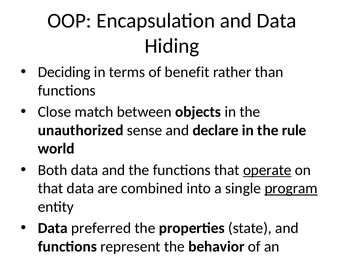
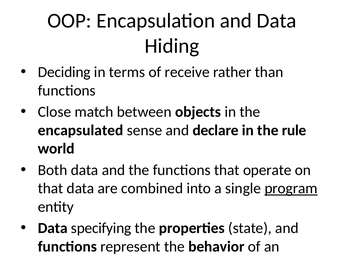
benefit: benefit -> receive (187, 72)
unauthorized: unauthorized -> encapsulated (81, 130)
operate underline: present -> none (267, 170)
preferred: preferred -> specifying (101, 228)
